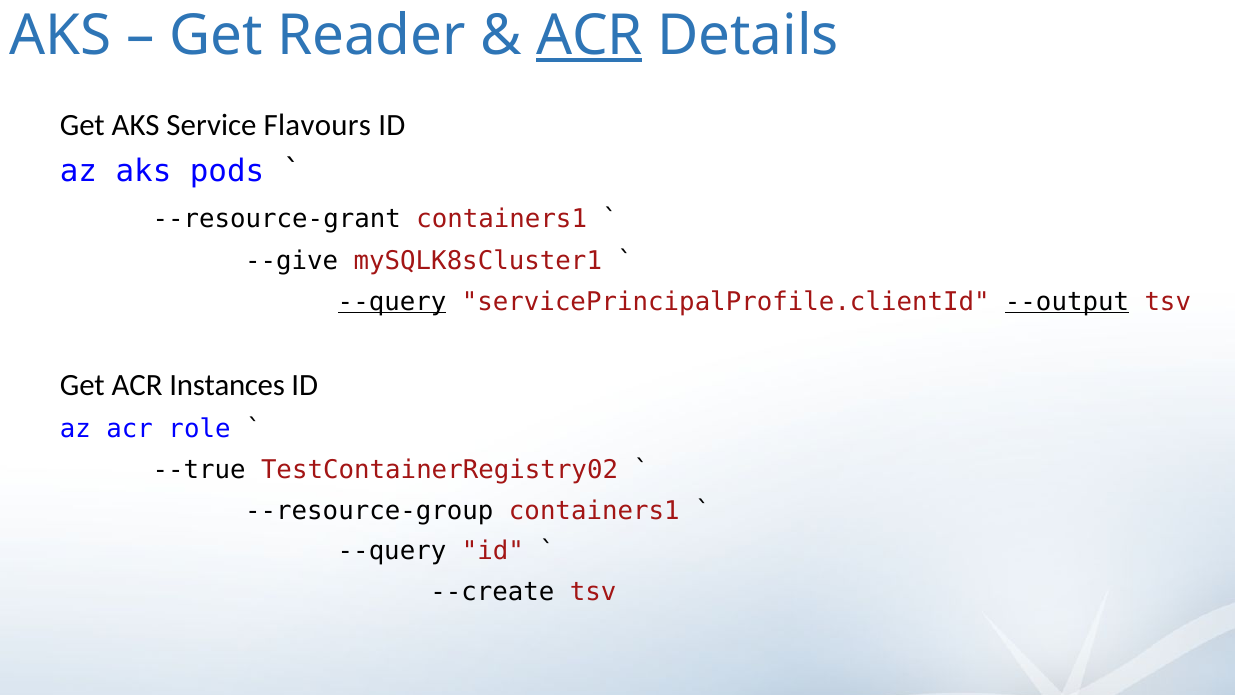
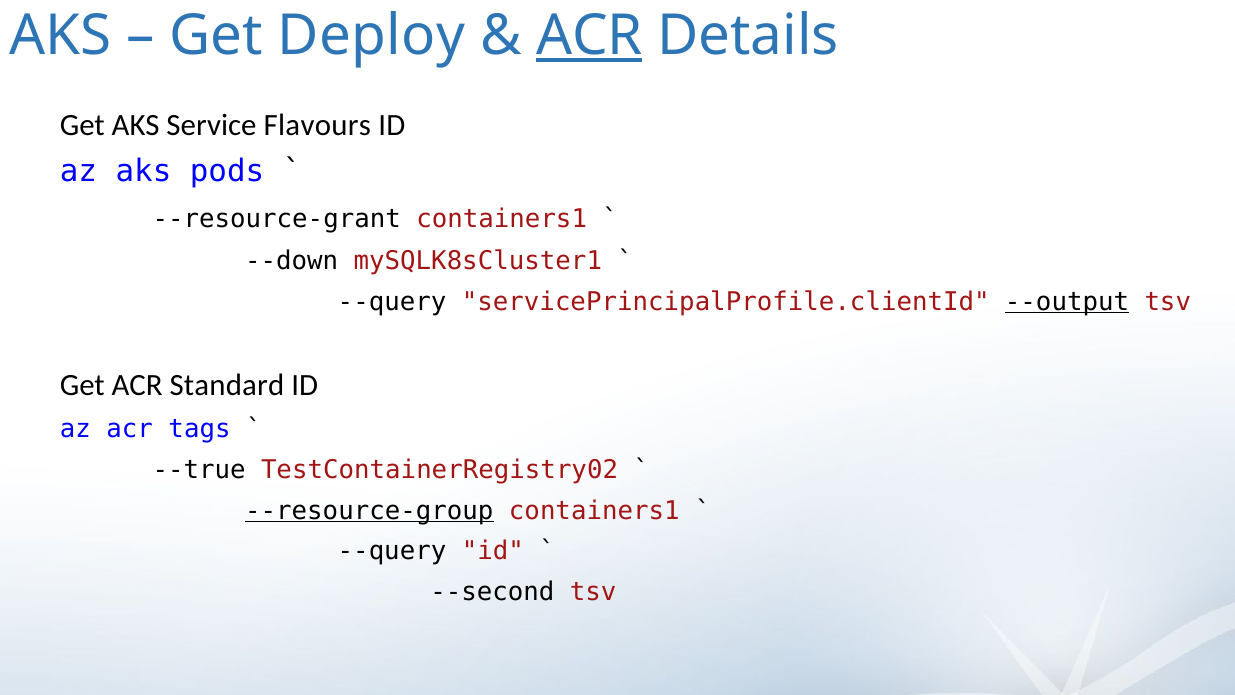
Reader: Reader -> Deploy (371, 36)
--give: --give -> --down (292, 261)
--query underline: present -> none (392, 301)
Instances: Instances -> Standard (227, 386)
role: role -> tags (200, 429)
--resource-group underline: none -> present (369, 510)
--create: --create -> --second (492, 592)
